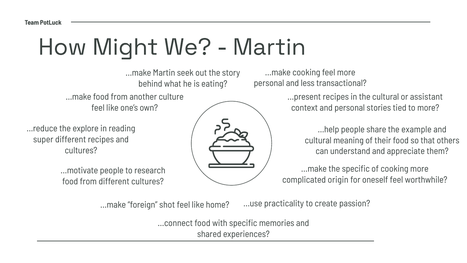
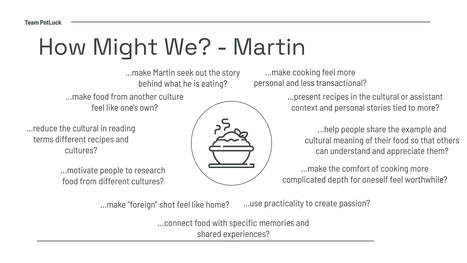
…reduce the explore: explore -> cultural (86, 128)
super: super -> terms (43, 139)
the specific: specific -> comfort (356, 169)
origin: origin -> depth (338, 180)
